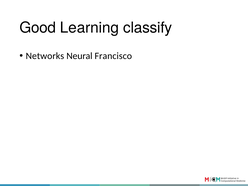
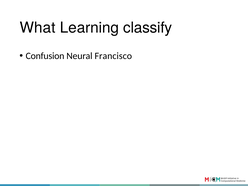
Good: Good -> What (38, 28)
Networks: Networks -> Confusion (45, 56)
